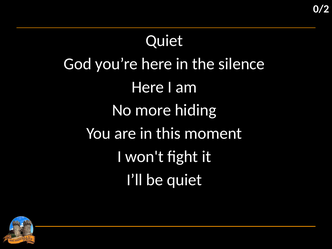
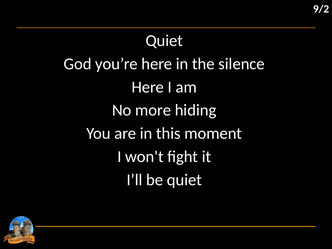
0/2: 0/2 -> 9/2 (321, 9)
